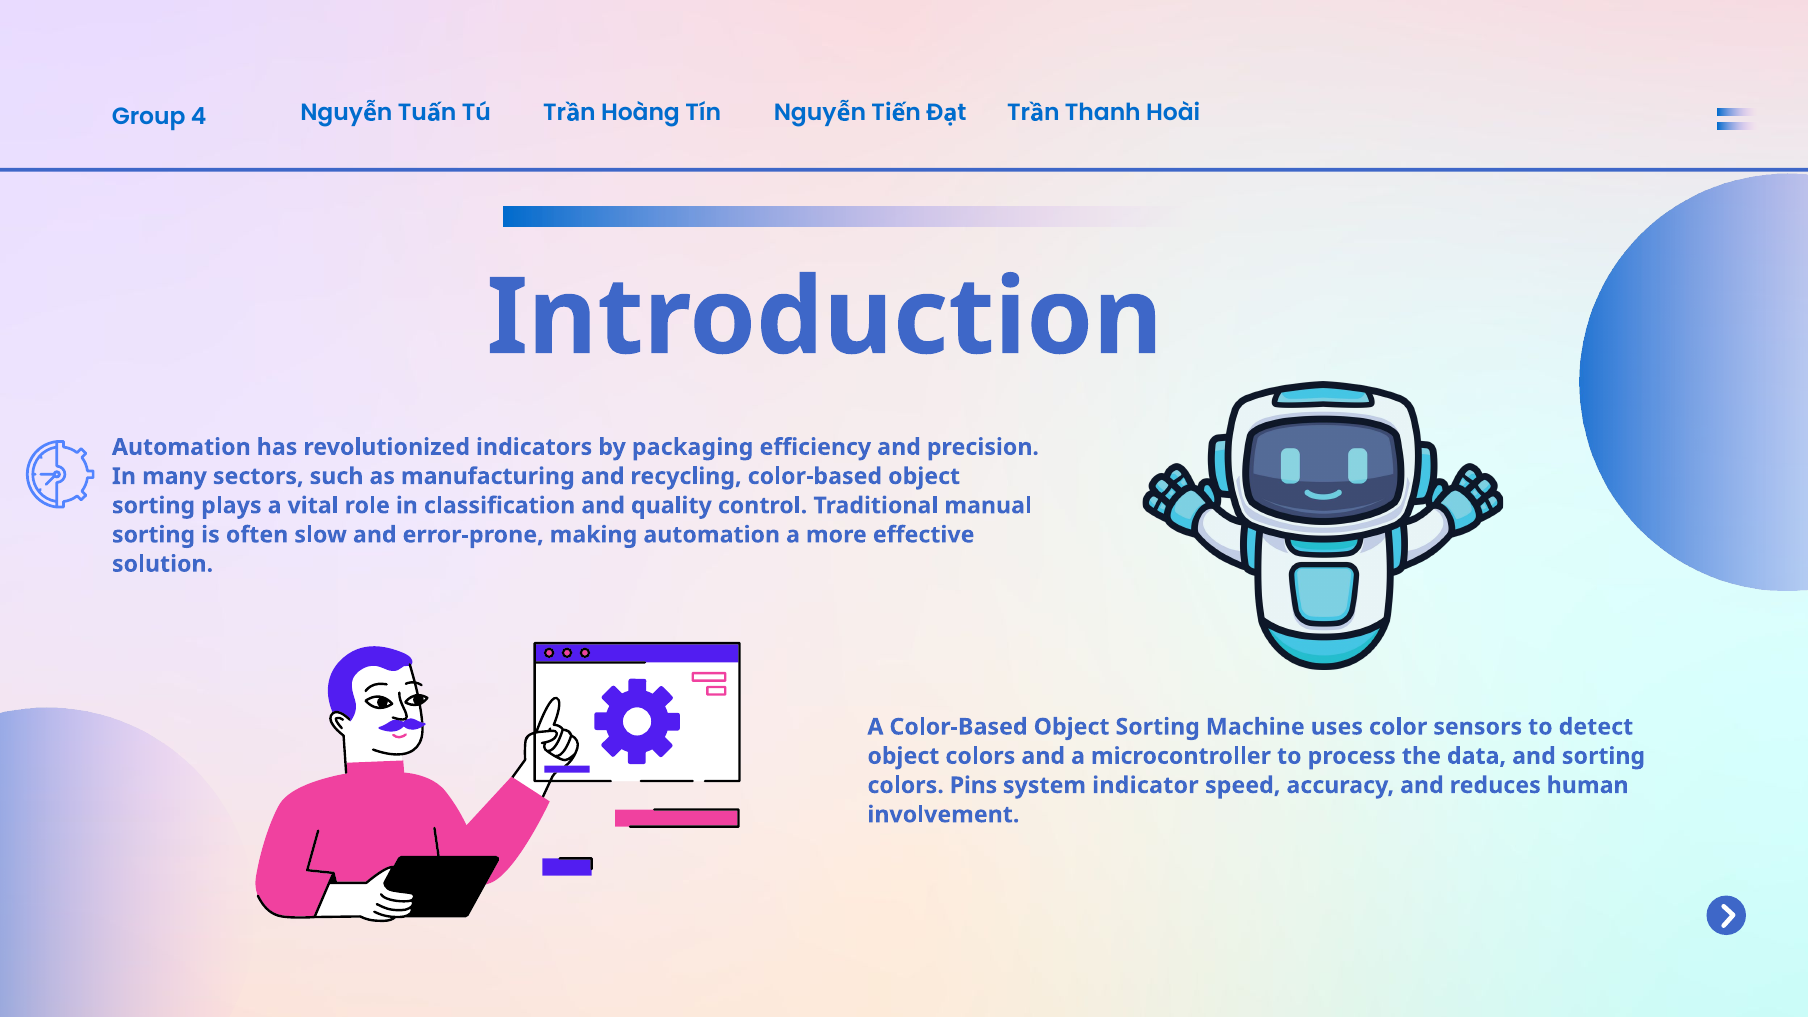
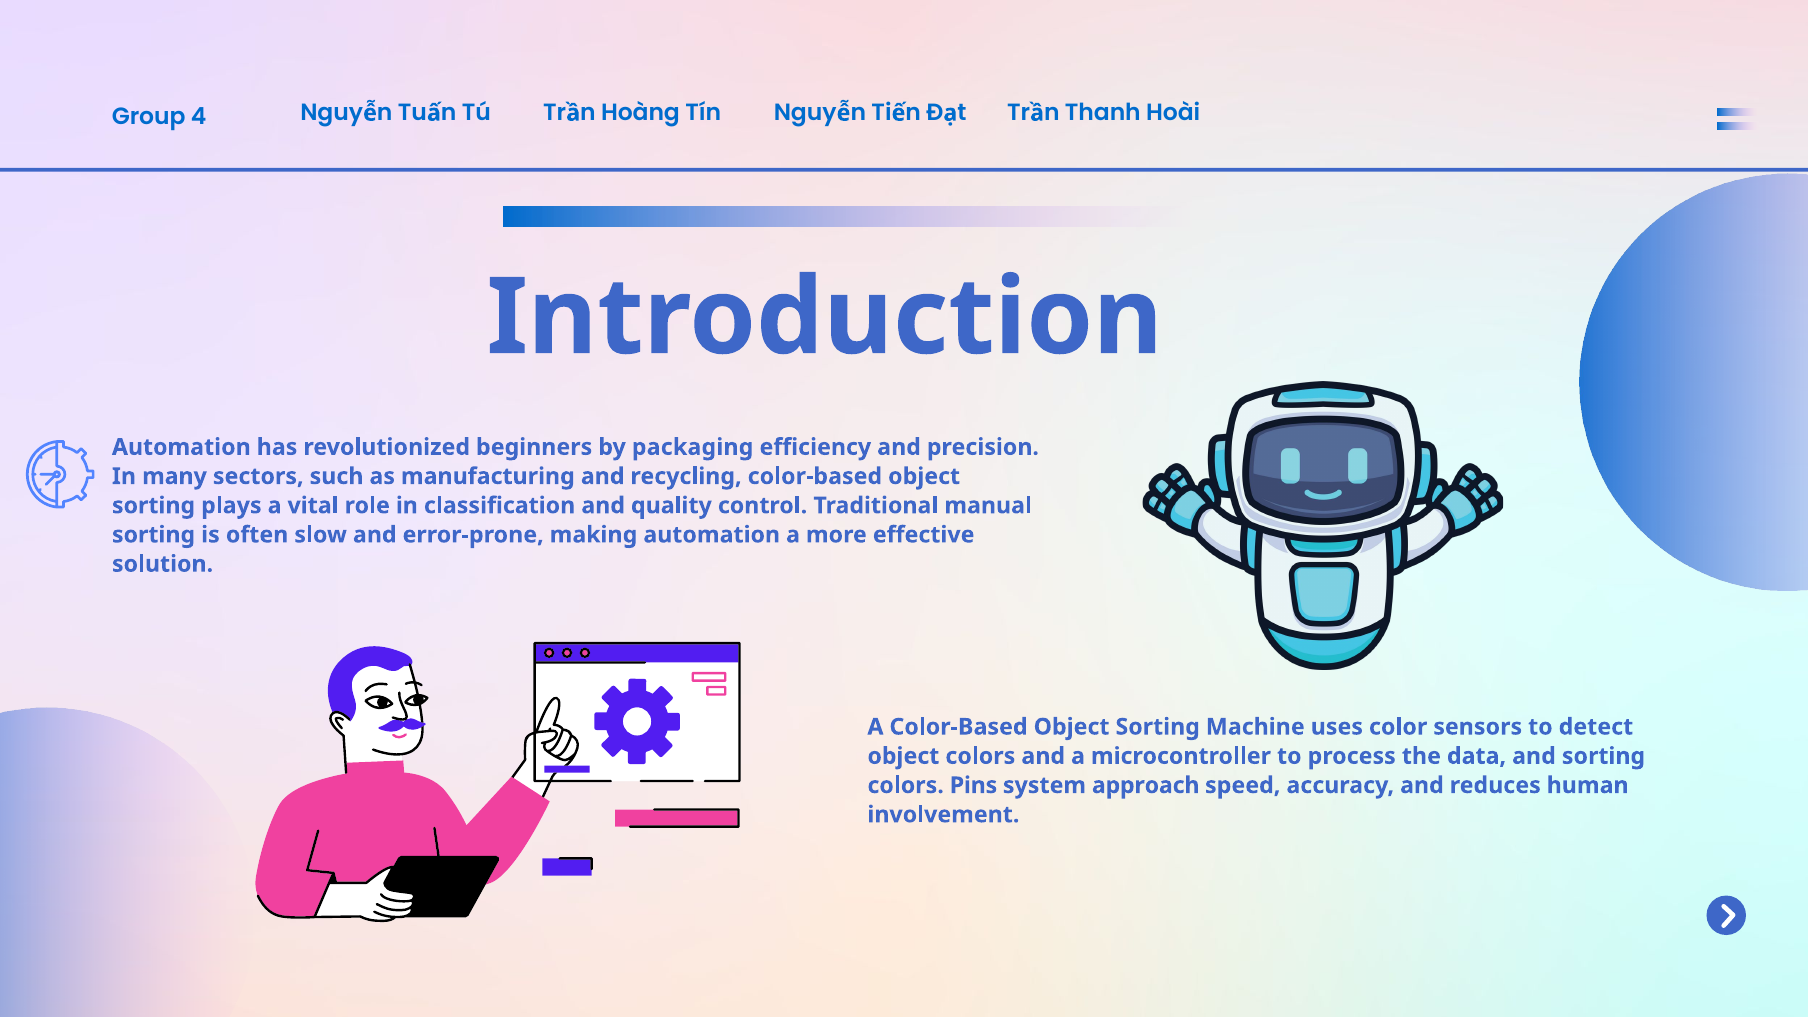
indicators: indicators -> beginners (534, 447)
indicator: indicator -> approach (1146, 785)
